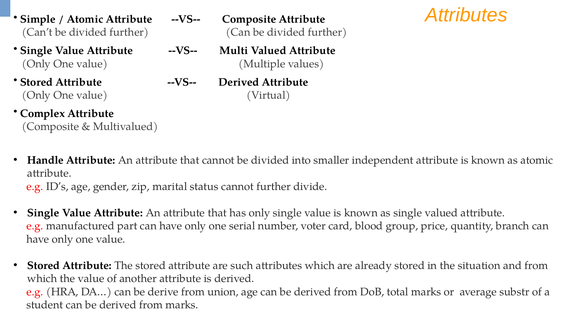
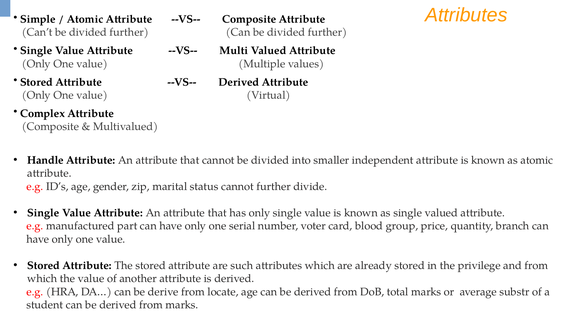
situation: situation -> privilege (479, 266)
union: union -> locate (223, 292)
